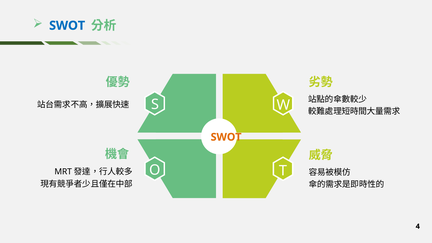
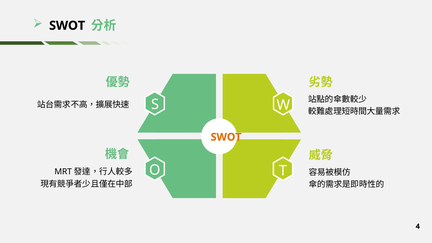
SWOT colour: blue -> black (67, 26)
